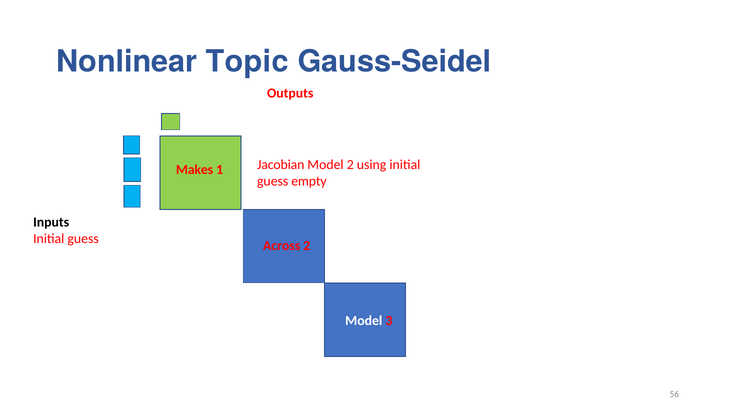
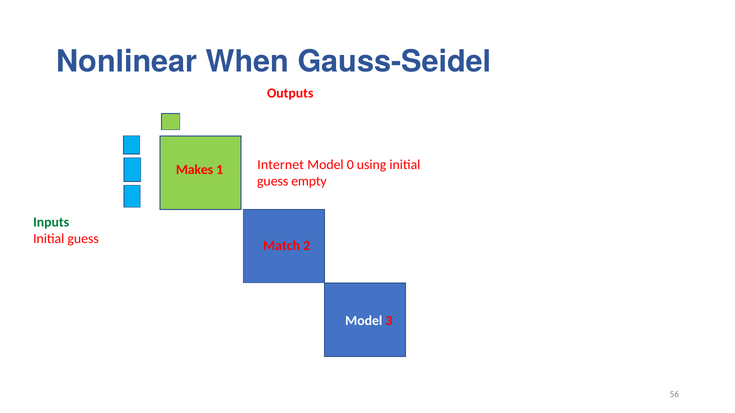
Topic: Topic -> When (247, 62)
Jacobian: Jacobian -> Internet (281, 165)
Model 2: 2 -> 0 (350, 165)
Inputs colour: black -> green (51, 223)
Across: Across -> Match (282, 246)
